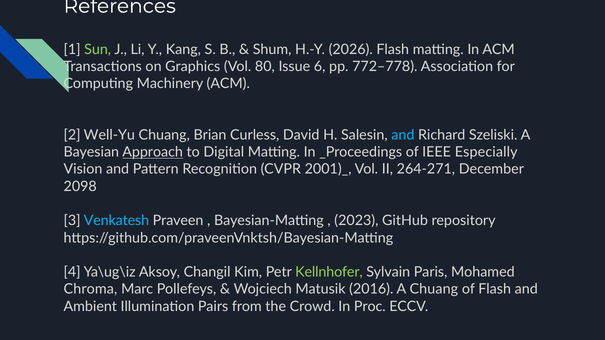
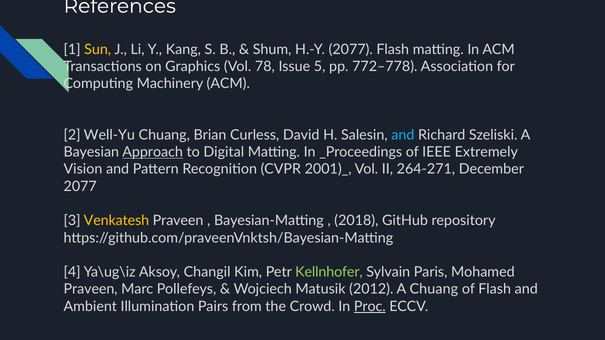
Sun colour: light green -> yellow (98, 49)
H.-Y 2026: 2026 -> 2077 (351, 49)
80: 80 -> 78 (265, 67)
6: 6 -> 5 (320, 67)
Especially: Especially -> Extremely (486, 152)
2098: 2098 -> 2077 (80, 187)
Venkatesh colour: light blue -> yellow (116, 221)
2023: 2023 -> 2018 (356, 221)
Chroma: Chroma -> Praveen (91, 289)
2016: 2016 -> 2012 (371, 289)
Proc underline: none -> present (370, 307)
